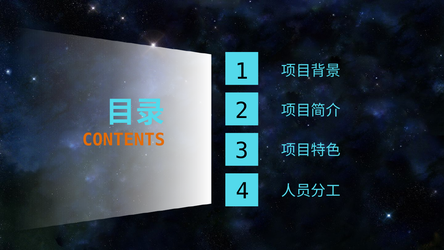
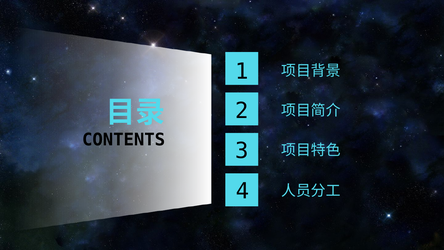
CONTENTS colour: orange -> black (124, 140)
